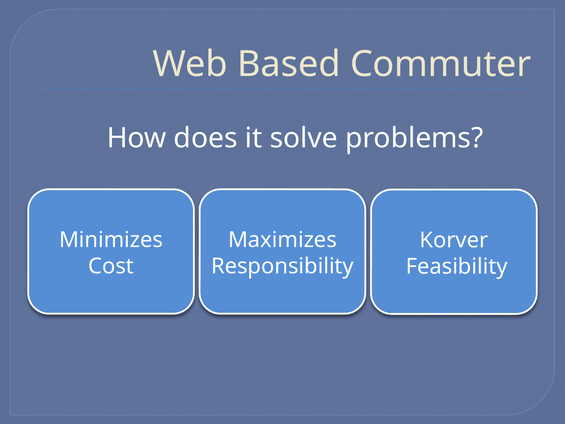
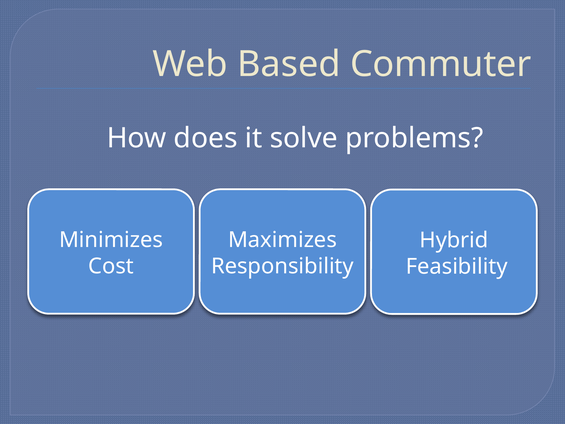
Korver: Korver -> Hybrid (454, 240)
